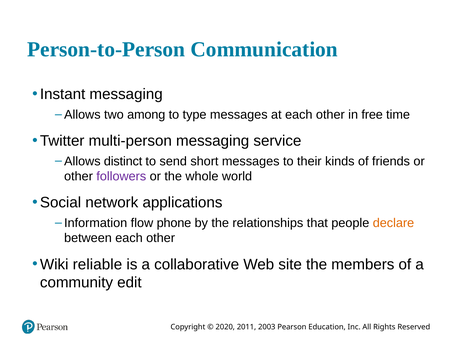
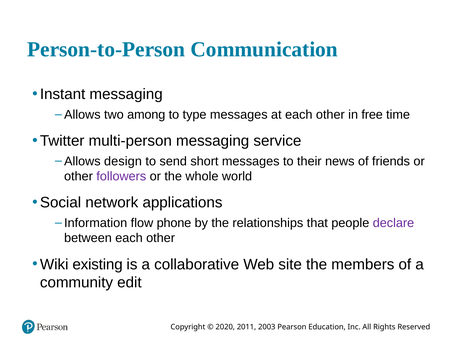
distinct: distinct -> design (123, 161)
kinds: kinds -> news (340, 161)
declare colour: orange -> purple (393, 223)
reliable: reliable -> existing (98, 264)
